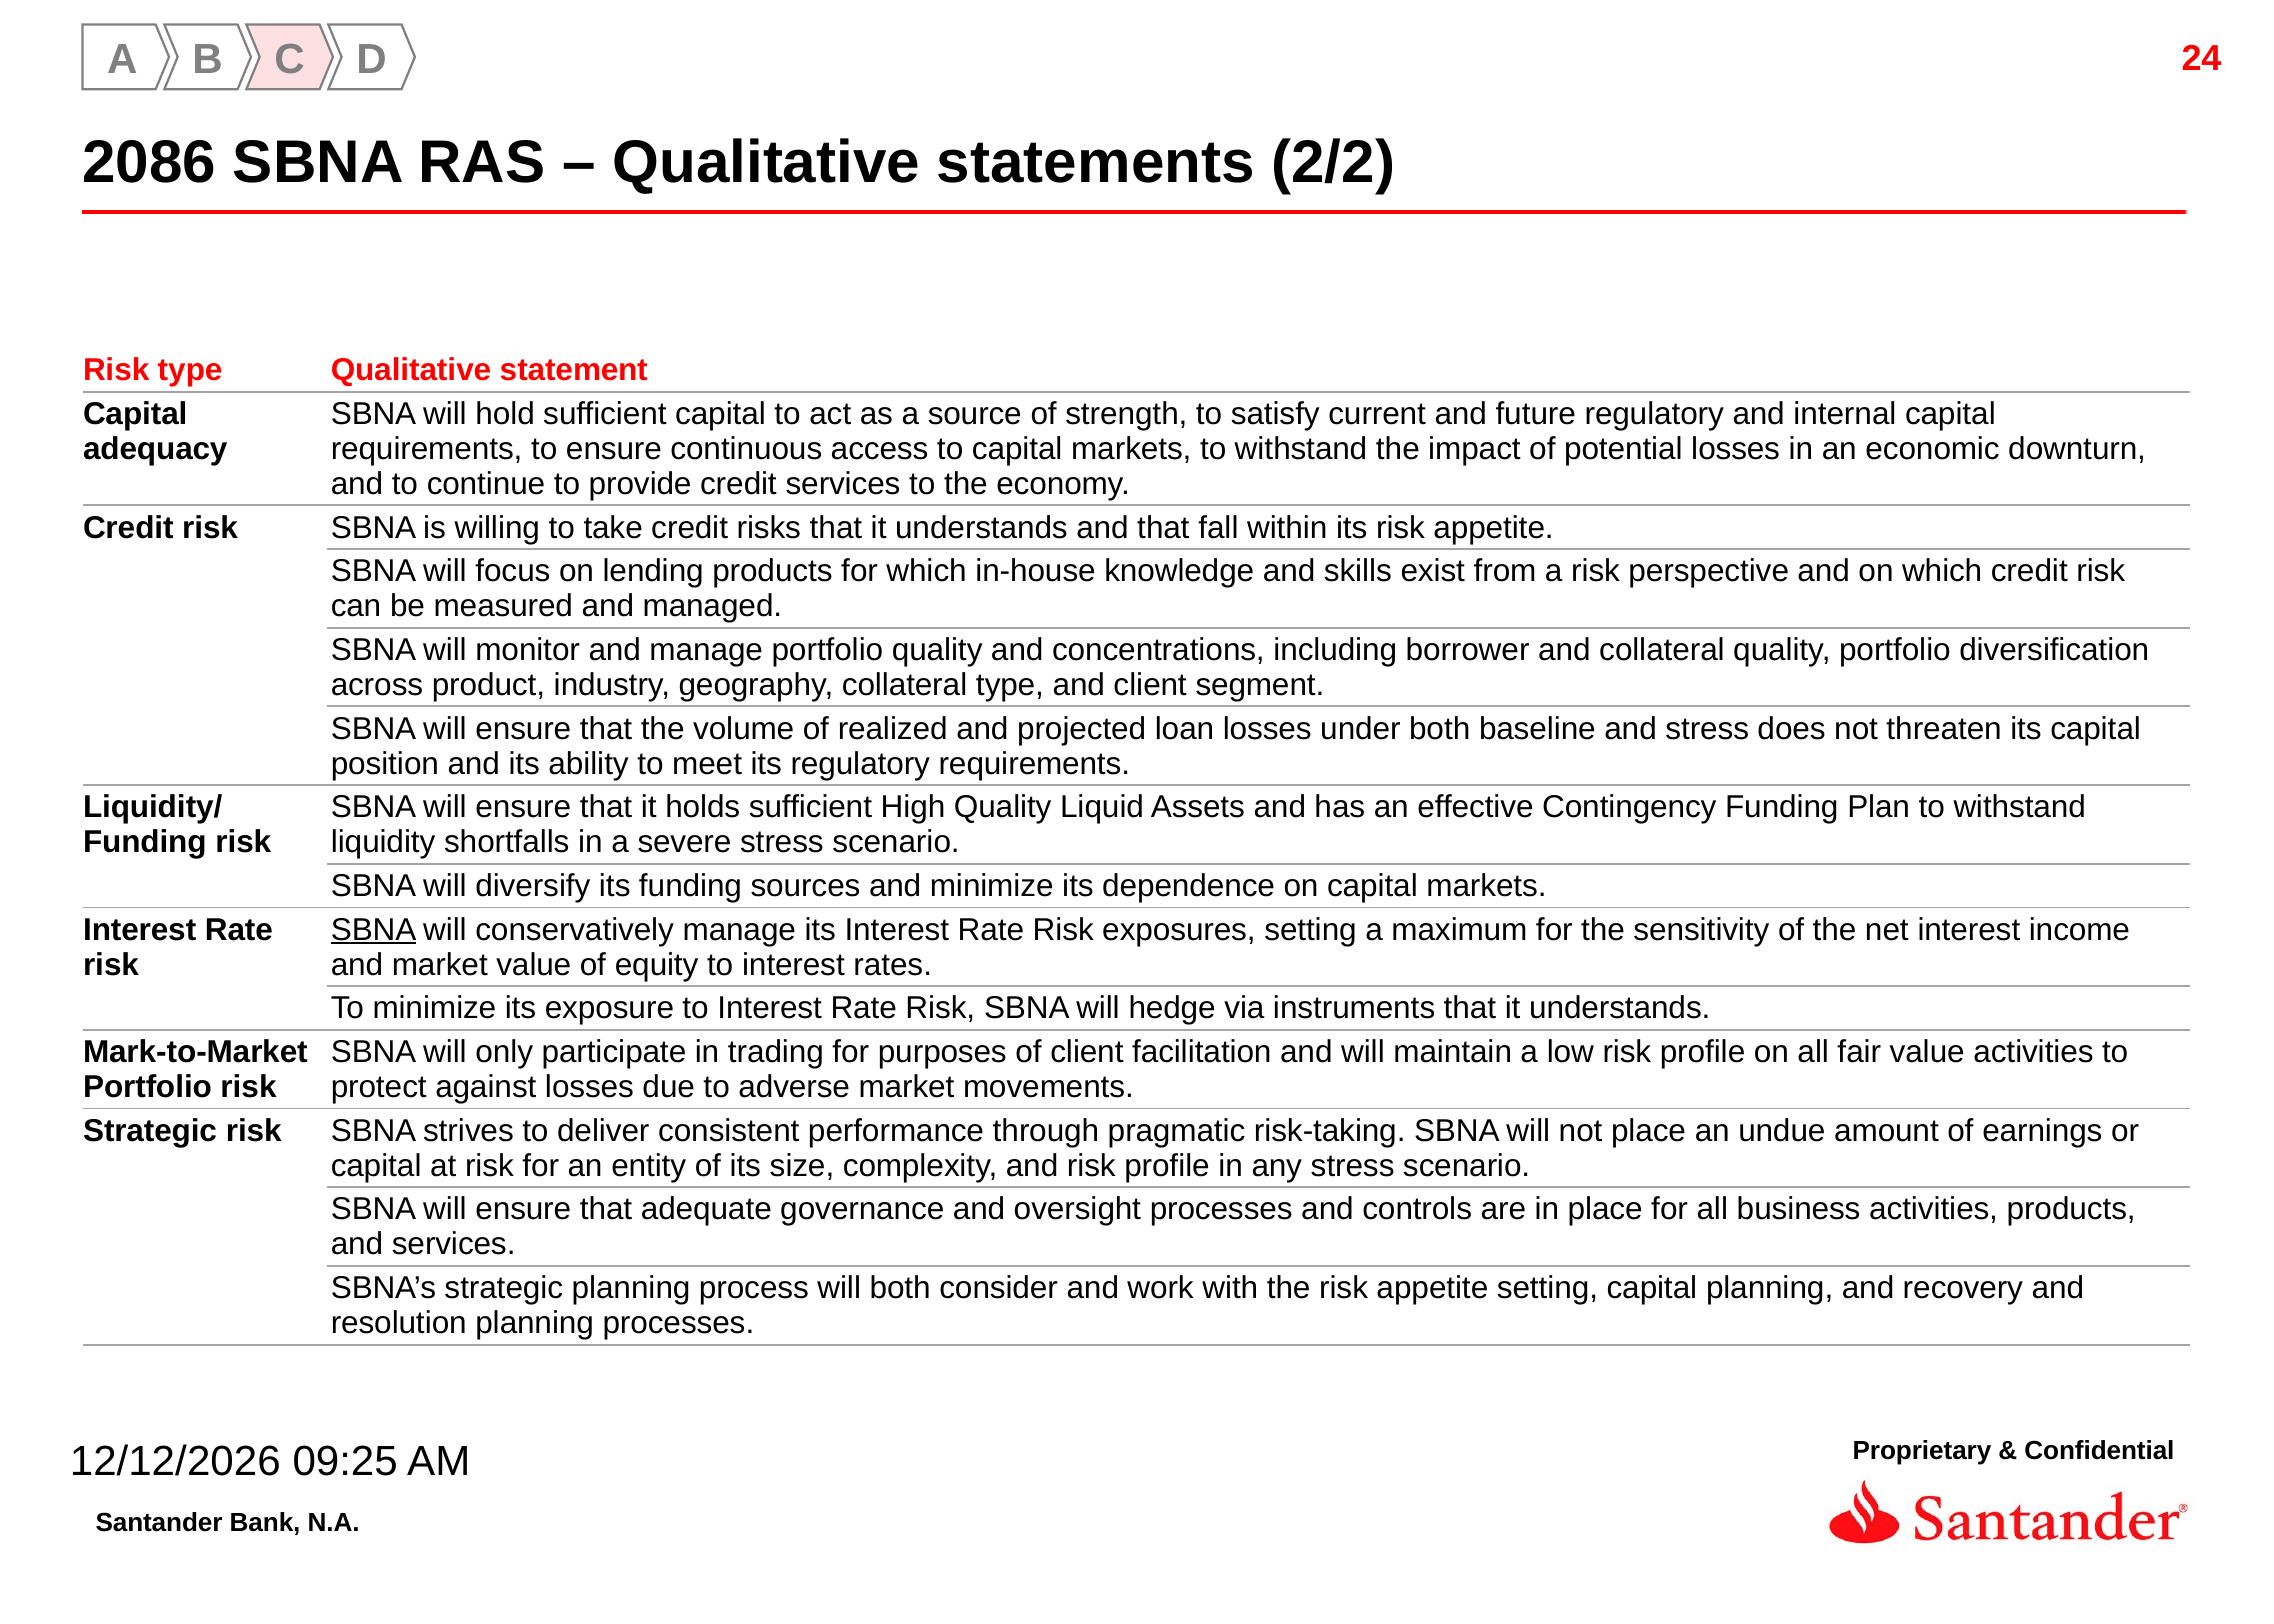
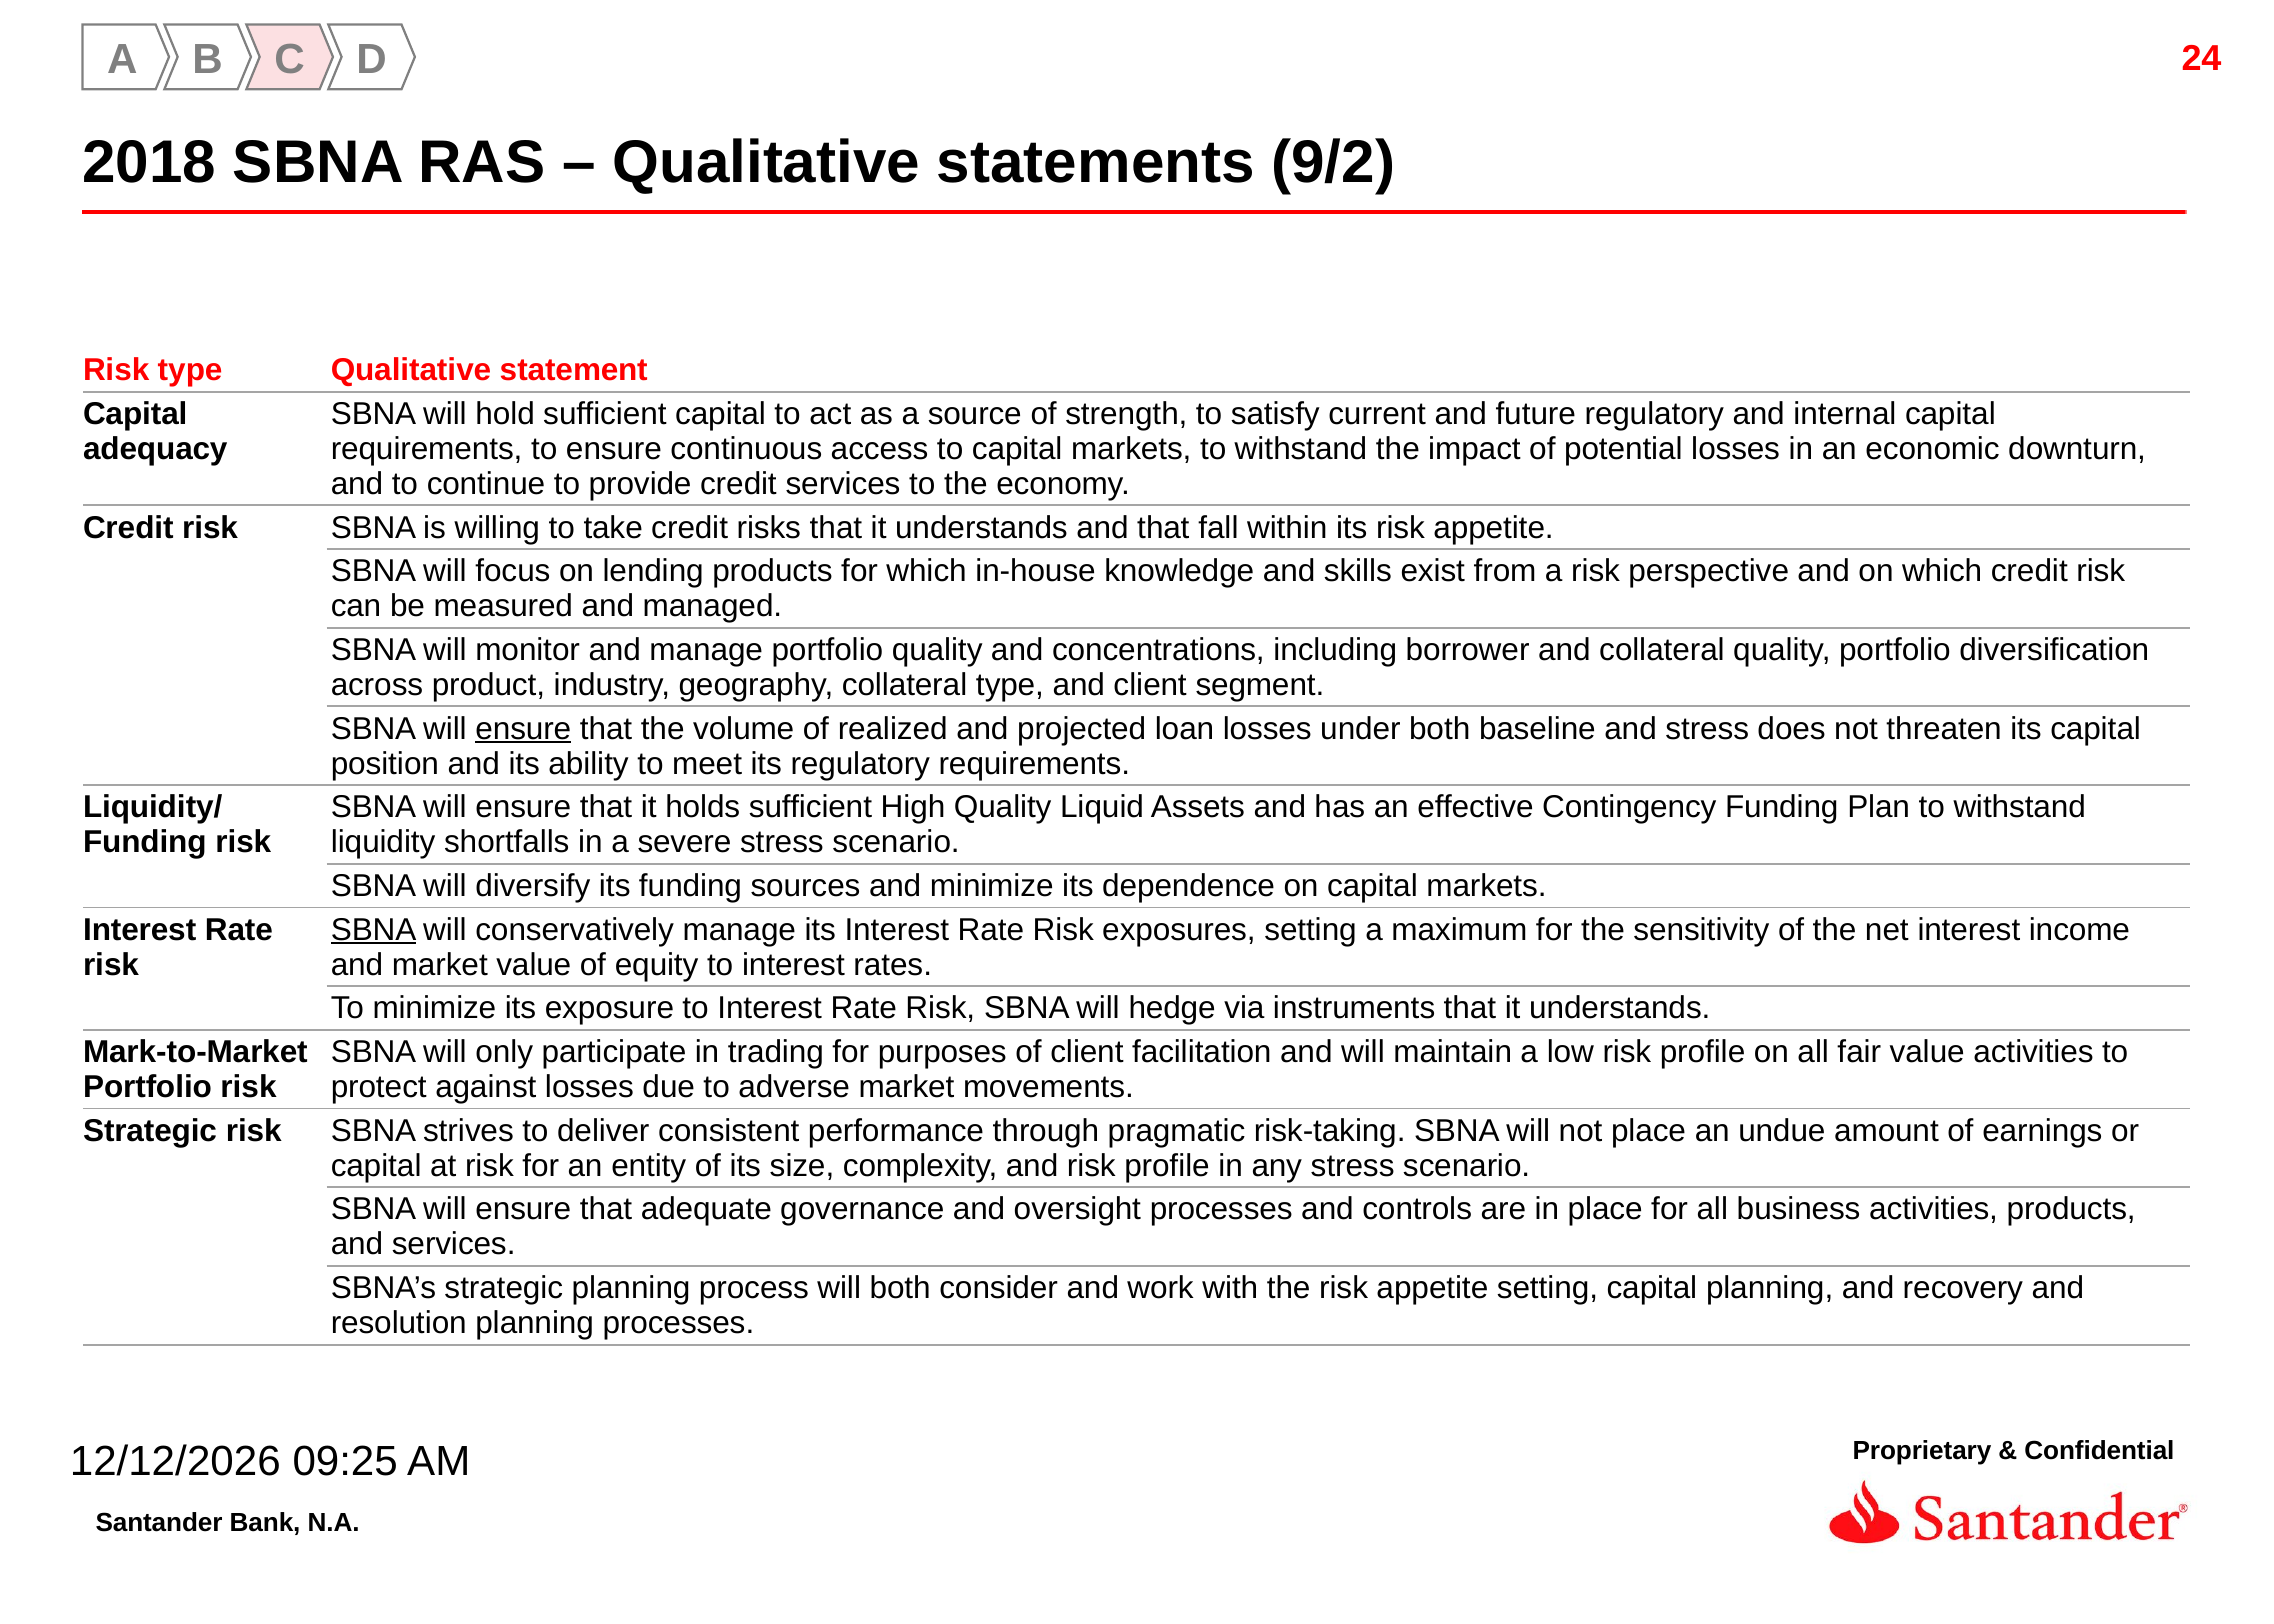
2086: 2086 -> 2018 (149, 163)
2/2: 2/2 -> 9/2 (1333, 163)
ensure underline: none -> present (523, 729)
